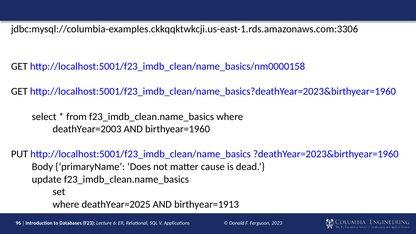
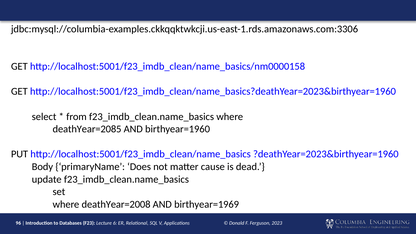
deathYear=2003: deathYear=2003 -> deathYear=2085 (87, 129)
deathYear=2025: deathYear=2025 -> deathYear=2008 (116, 204)
birthyear=1913: birthyear=1913 -> birthyear=1969 (207, 204)
